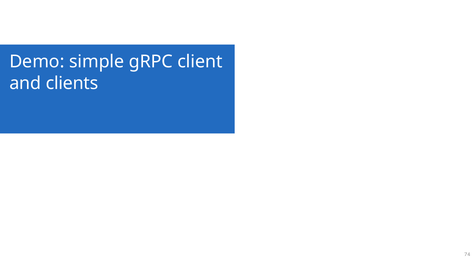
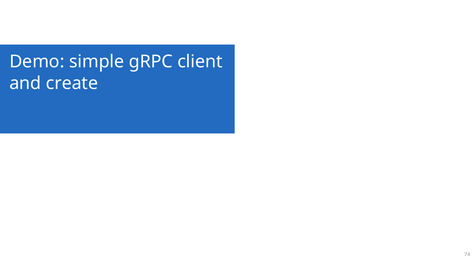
clients: clients -> create (72, 83)
